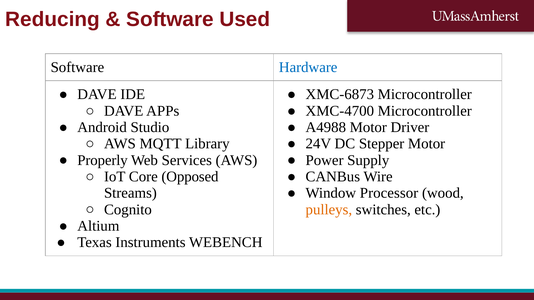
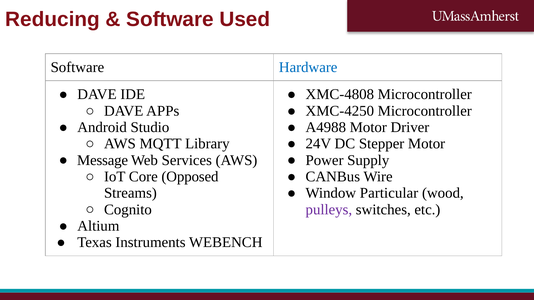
XMC-6873: XMC-6873 -> XMC-4808 (340, 95)
XMC-4700: XMC-4700 -> XMC-4250 (340, 111)
Properly: Properly -> Message (103, 160)
Processor: Processor -> Particular (389, 193)
pulleys colour: orange -> purple (329, 210)
